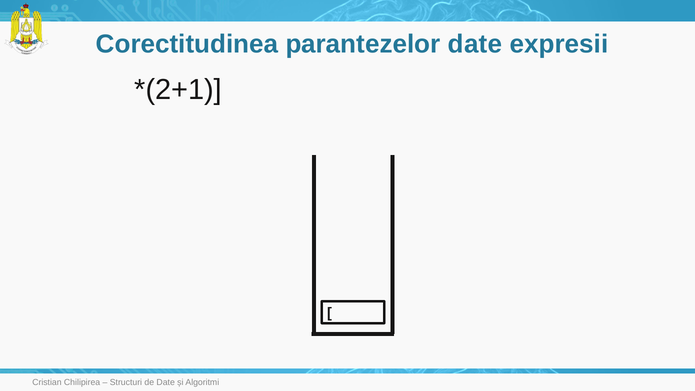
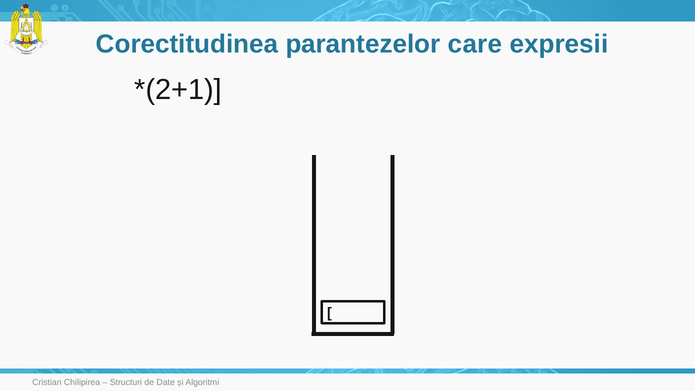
parantezelor date: date -> care (475, 44)
